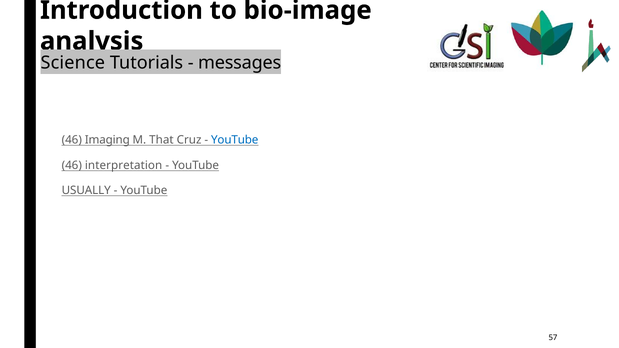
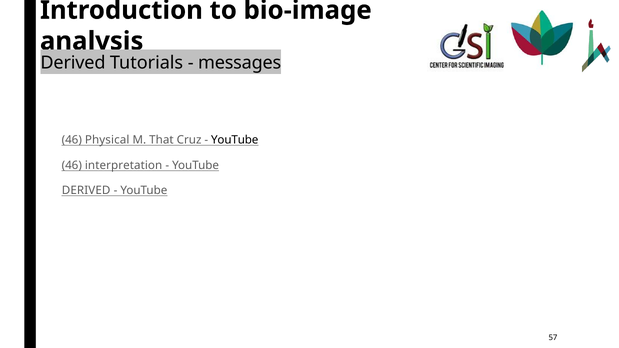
Science: Science -> Derived (73, 63)
Imaging: Imaging -> Physical (107, 140)
YouTube colour: blue -> black (235, 140)
USUALLY: USUALLY -> DERIVED (86, 191)
